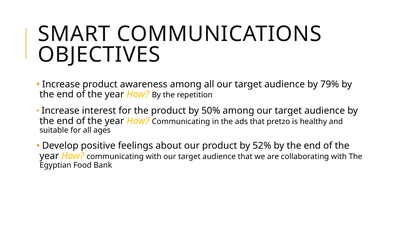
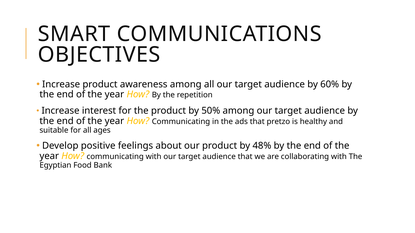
79%: 79% -> 60% (330, 84)
52%: 52% -> 48% (262, 146)
